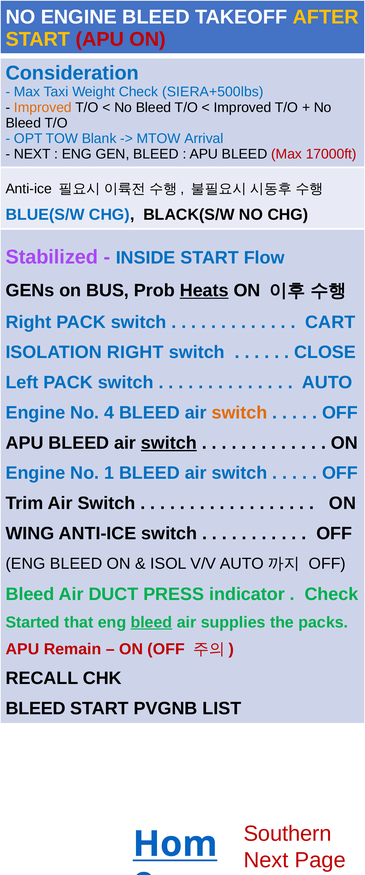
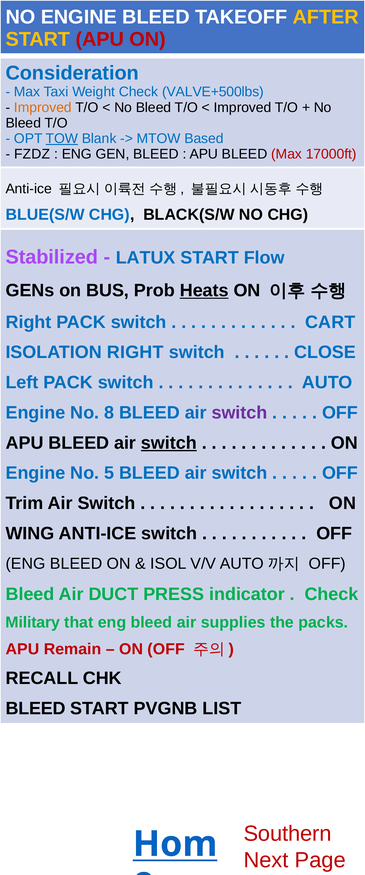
SIERA+500lbs: SIERA+500lbs -> VALVE+500lbs (213, 92)
TOW underline: none -> present (62, 138)
Arrival: Arrival -> Based (204, 138)
NEXT: NEXT -> FZDZ (32, 154)
INSIDE: INSIDE -> LATUX (146, 257)
4: 4 -> 8 (109, 412)
switch colour: orange -> purple (239, 412)
1: 1 -> 5 (109, 472)
Started: Started -> Military (33, 621)
bleed underline: present -> none (151, 621)
